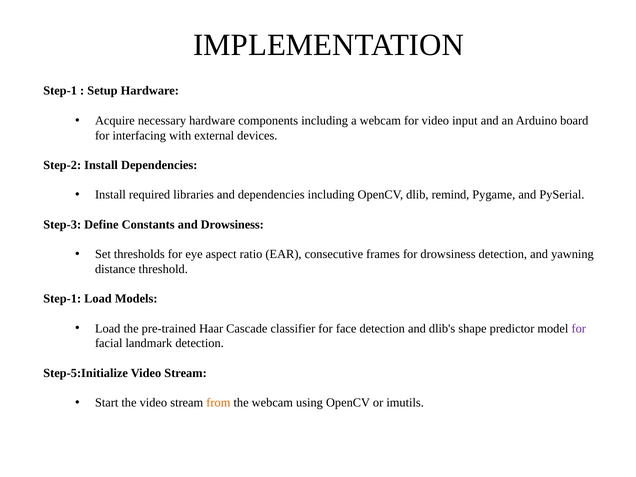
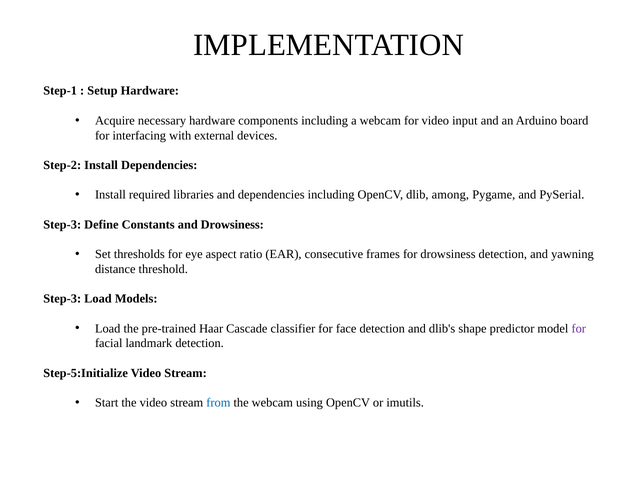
remind: remind -> among (450, 195)
Step-1: Step-1 -> Step-3 (62, 299)
from colour: orange -> blue (218, 403)
